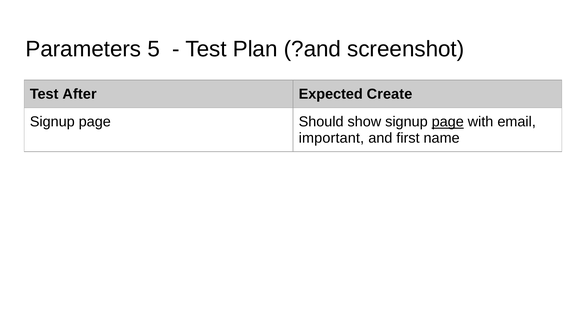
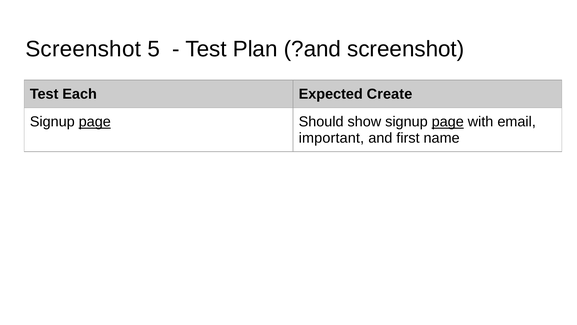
Parameters: Parameters -> Screenshot (83, 49)
After: After -> Each (80, 94)
page underline: none -> present (95, 122)
